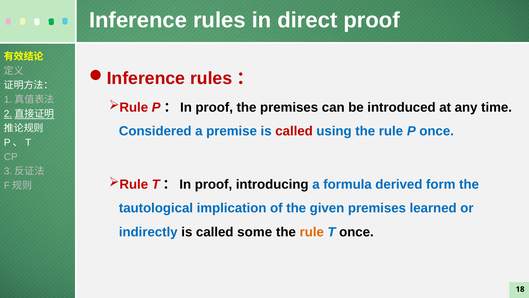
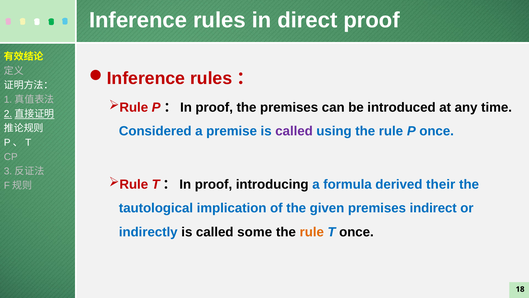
called colour: red -> purple (294, 131)
form: form -> their (441, 184)
learned: learned -> indirect (433, 208)
